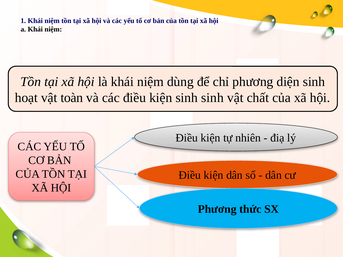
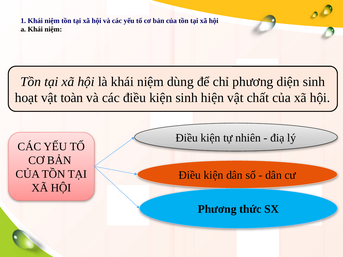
sinh sinh: sinh -> hiện (212, 98)
